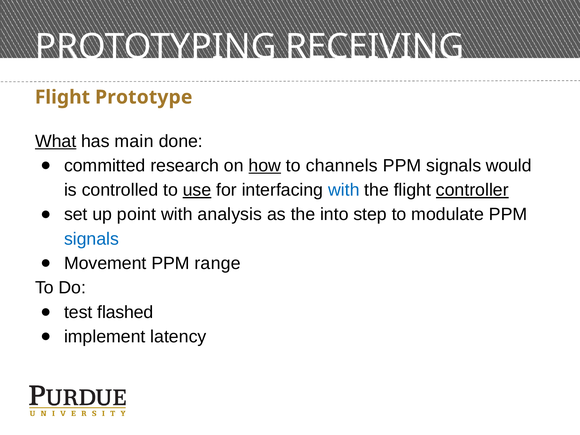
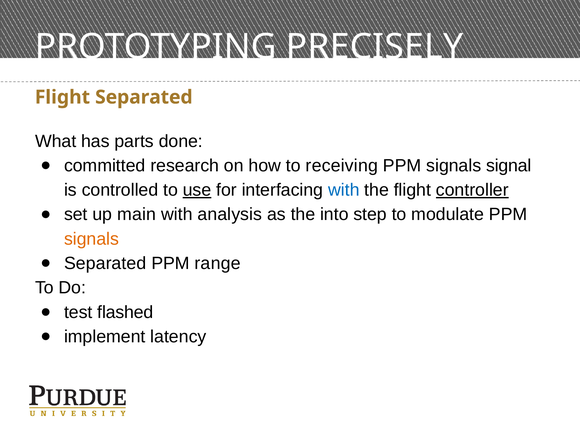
RECEIVING: RECEIVING -> PRECISELY (374, 47)
Flight Prototype: Prototype -> Separated (144, 97)
What underline: present -> none (56, 141)
main: main -> parts (134, 141)
how underline: present -> none (265, 166)
channels: channels -> receiving (342, 166)
would: would -> signal (509, 166)
point: point -> main (137, 214)
signals colour: blue -> orange (92, 239)
Movement: Movement -> Separated (105, 263)
